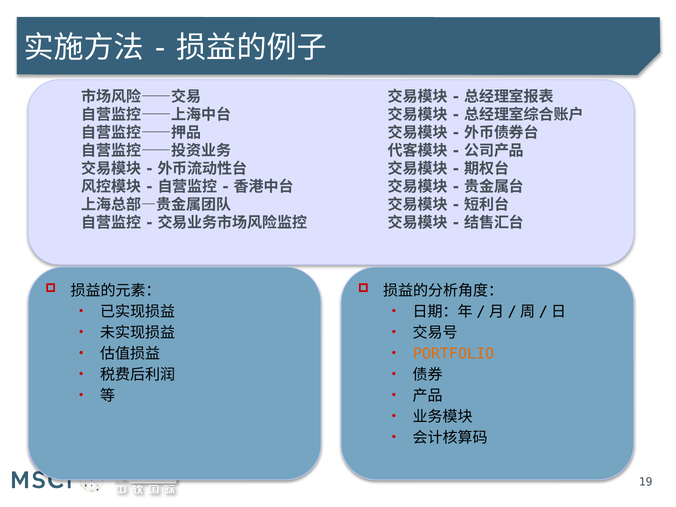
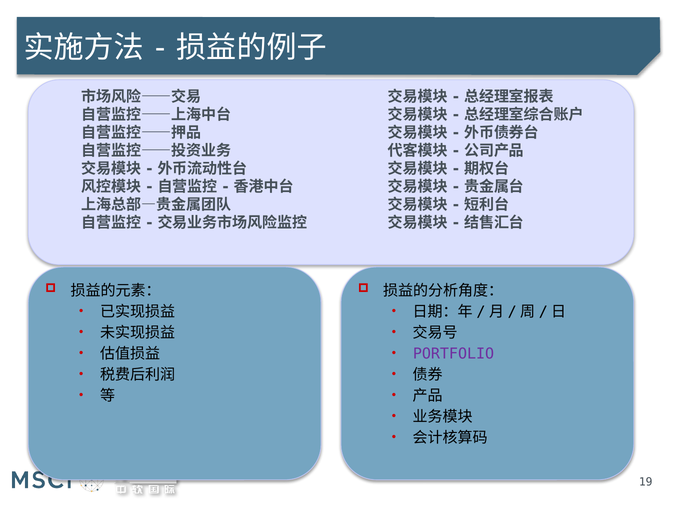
PORTFOLIO colour: orange -> purple (454, 354)
